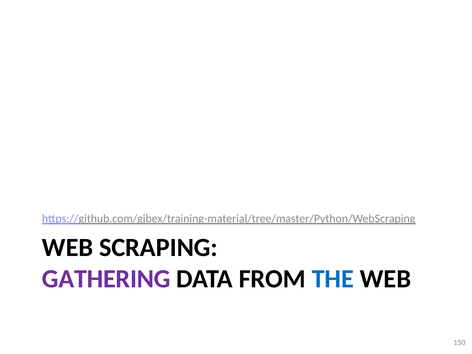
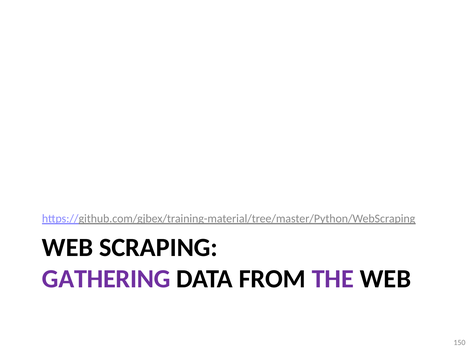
THE colour: blue -> purple (333, 279)
